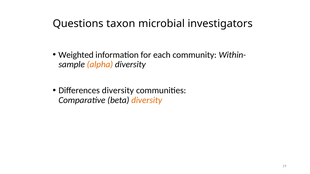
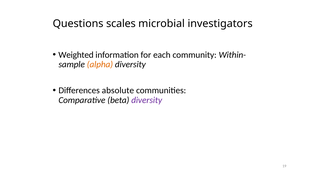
taxon: taxon -> scales (121, 24)
Differences diversity: diversity -> absolute (118, 91)
diversity colour: orange -> purple (147, 100)
